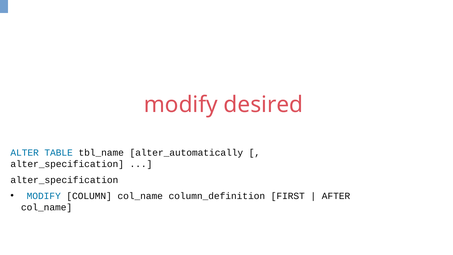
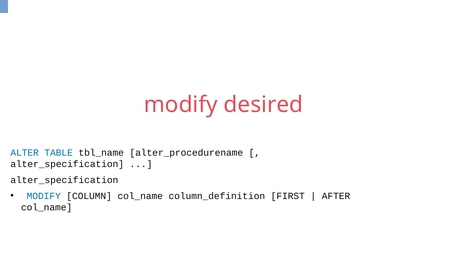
alter_automatically: alter_automatically -> alter_procedurename (186, 153)
